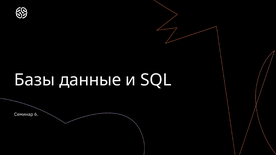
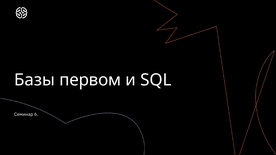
данные: данные -> первом (90, 80)
